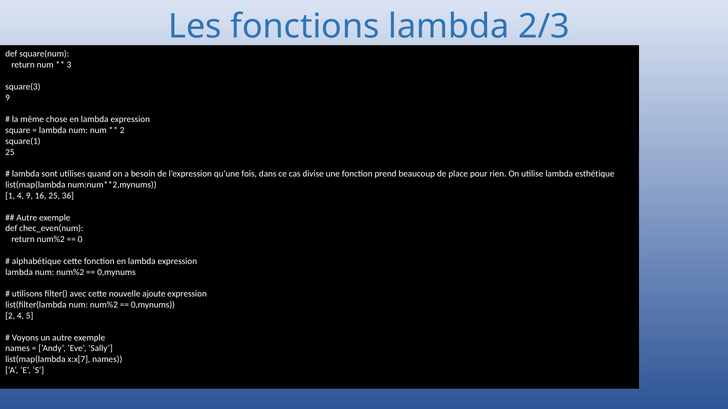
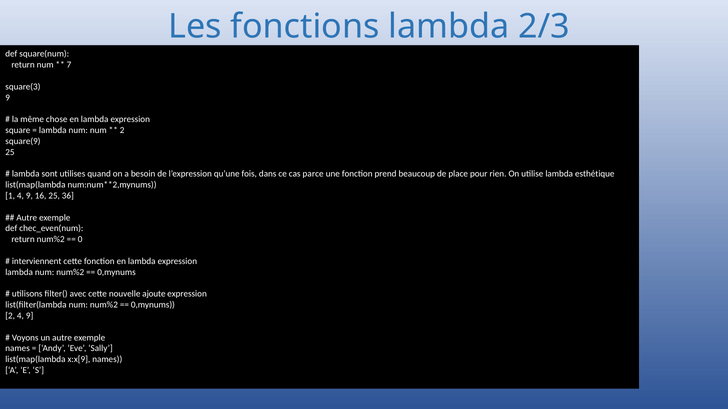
3: 3 -> 7 (69, 65)
square(1: square(1 -> square(9 (23, 141)
divise: divise -> parce (313, 174)
alphabétique: alphabétique -> interviennent (37, 262)
2 4 5: 5 -> 9 (30, 316)
x:x[7: x:x[7 -> x:x[9 (79, 360)
